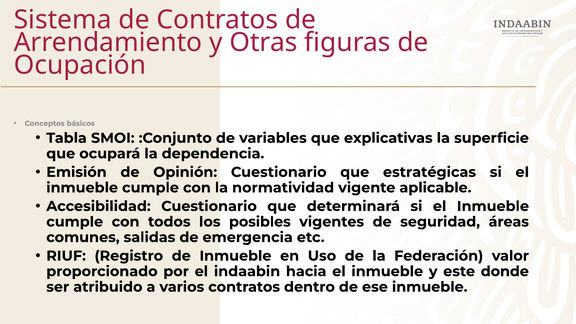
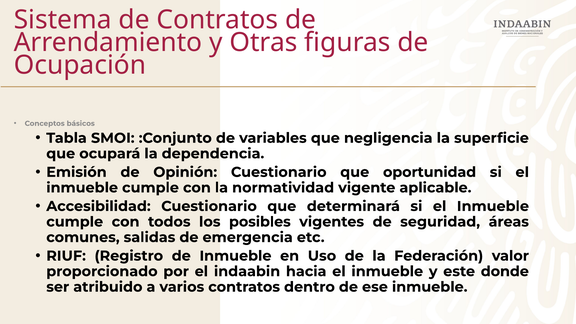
explicativas: explicativas -> negligencia (388, 138)
estratégicas: estratégicas -> oportunidad (430, 172)
